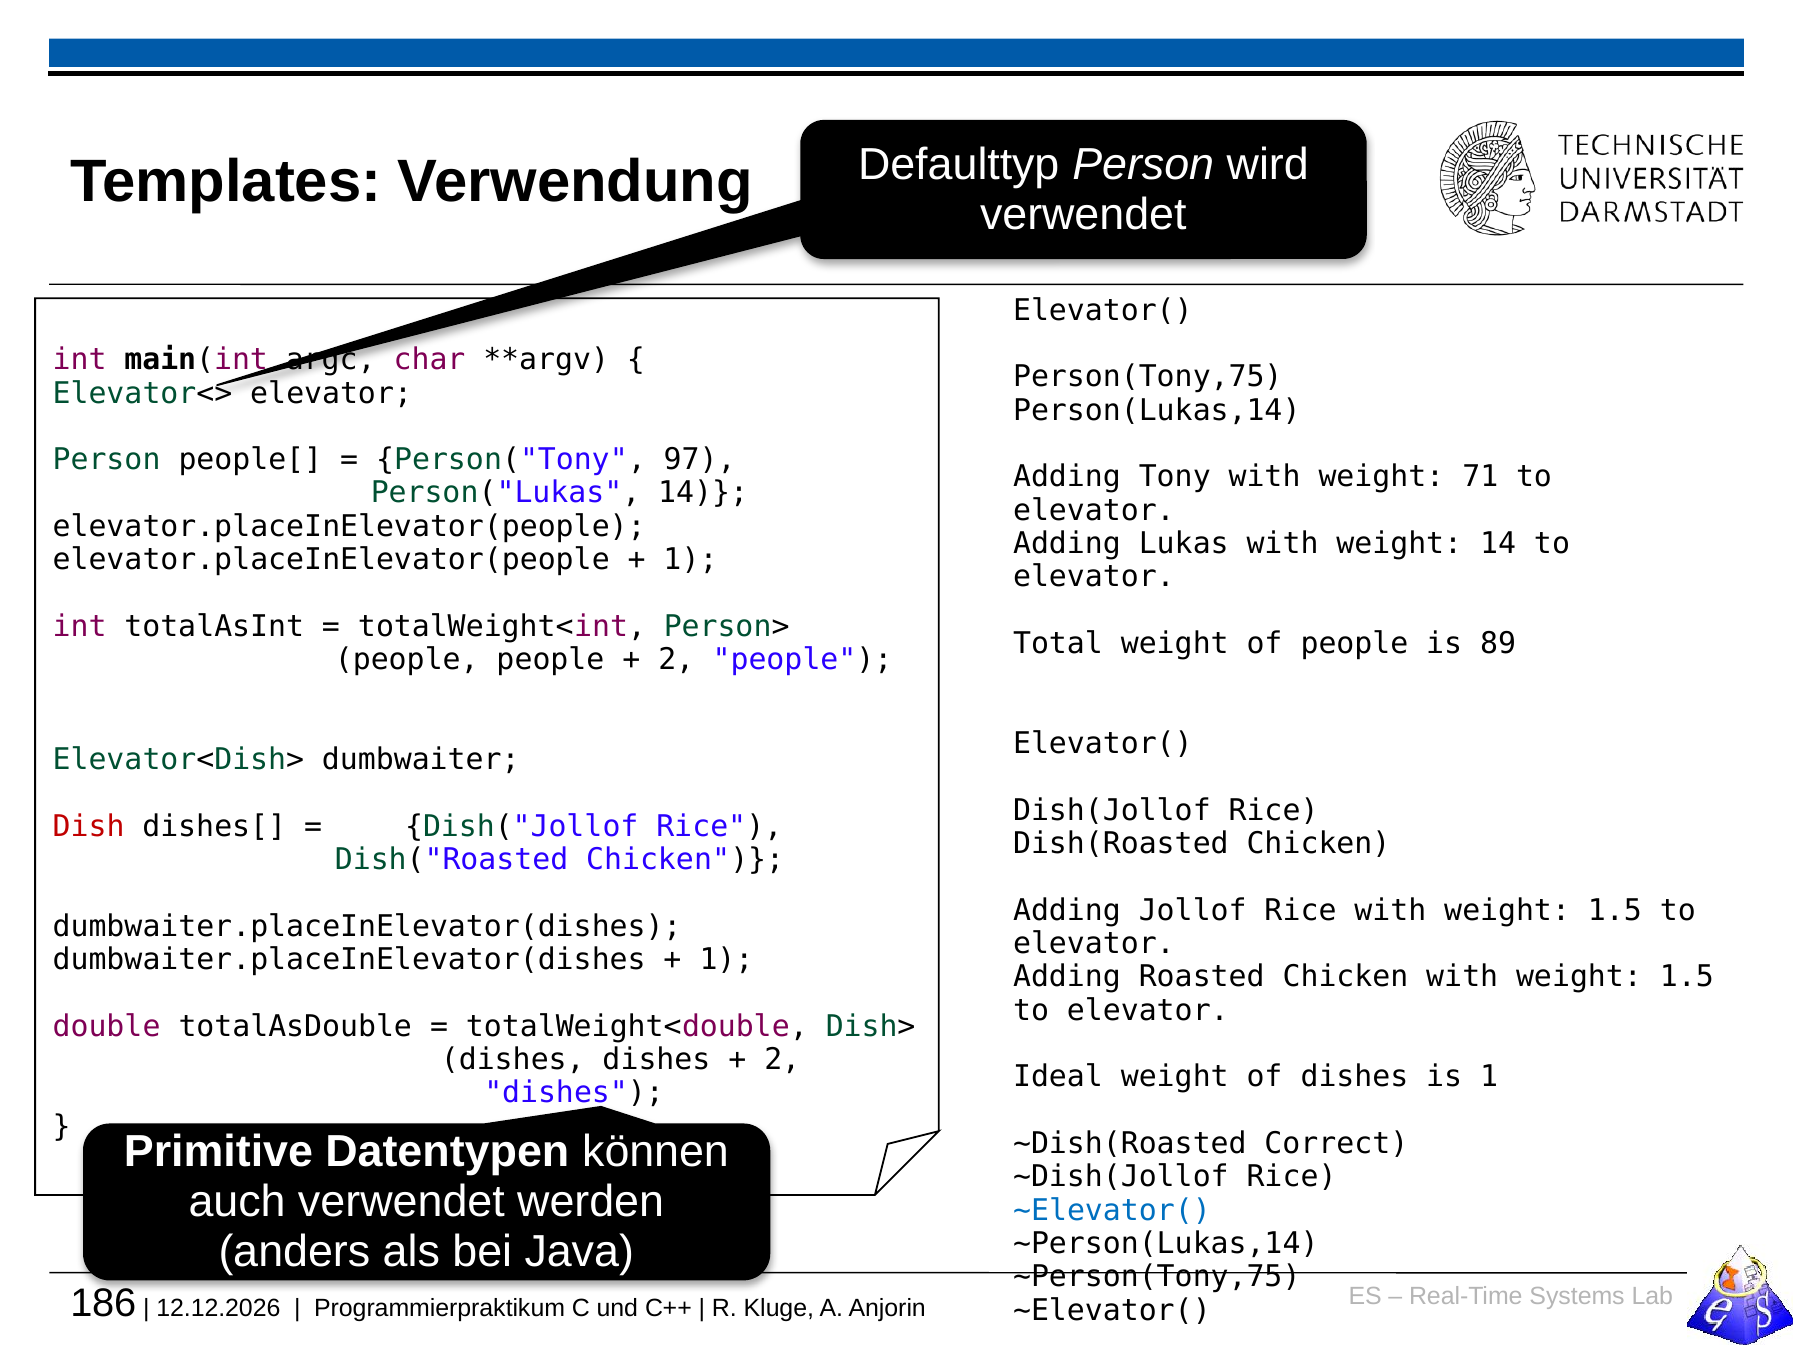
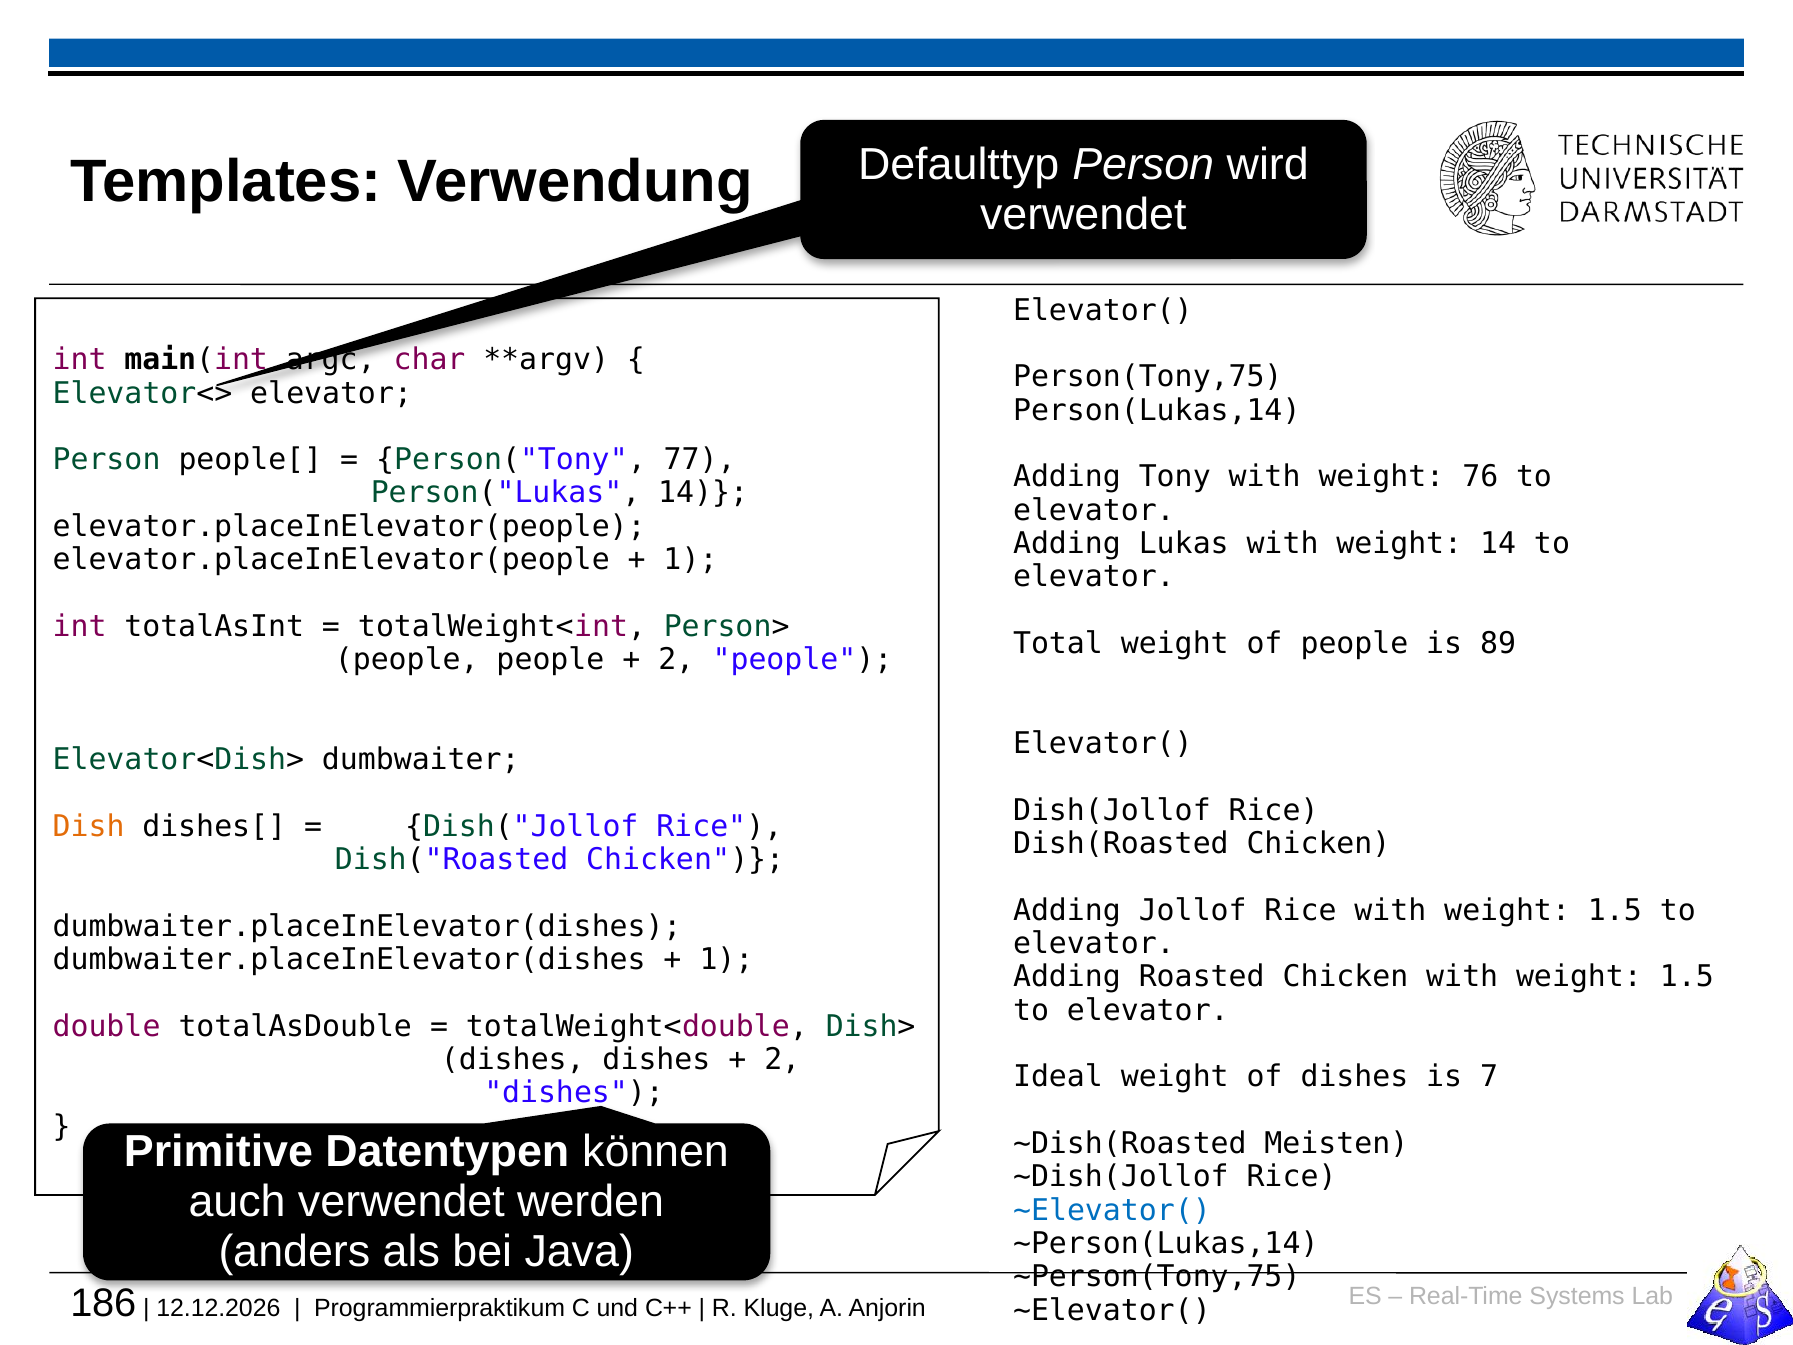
97: 97 -> 77 (700, 460)
71: 71 -> 76 (1480, 477)
Dish colour: red -> orange (89, 826)
is 1: 1 -> 7 (1489, 1077)
Correct: Correct -> Meisten (1336, 1143)
